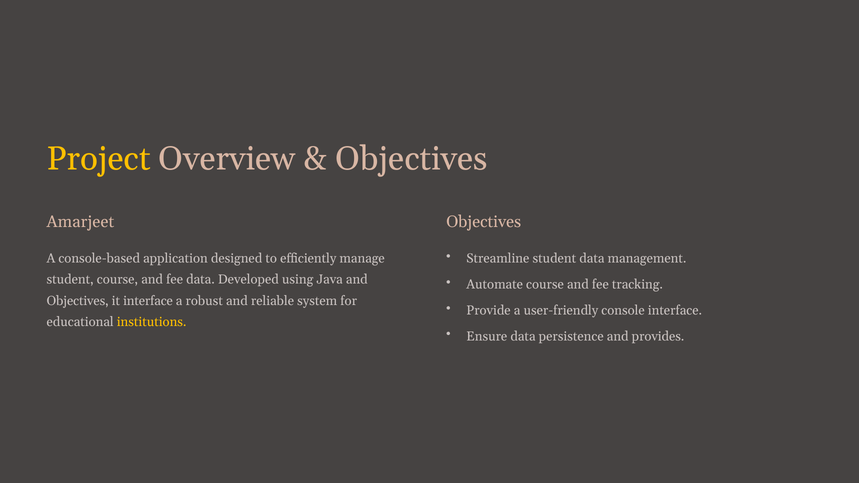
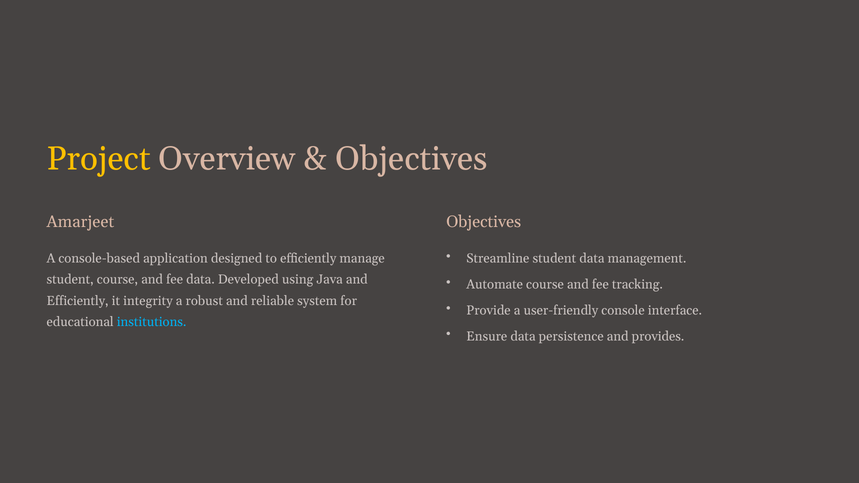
Objectives: Objectives -> Efficiently (78, 301)
it interface: interface -> integrity (148, 301)
institutions colour: yellow -> light blue (152, 322)
